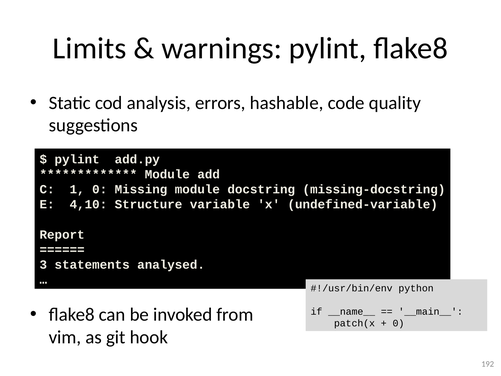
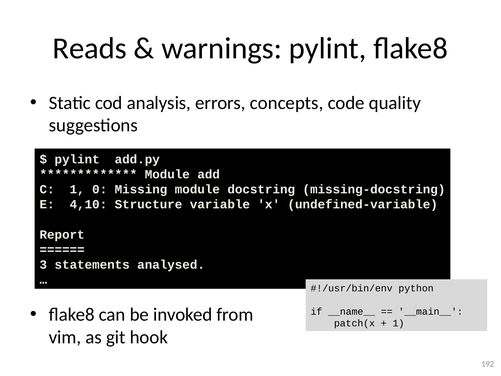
Limits: Limits -> Reads (90, 48)
hashable: hashable -> concepts (287, 103)
0: 0 -> 1 (398, 323)
